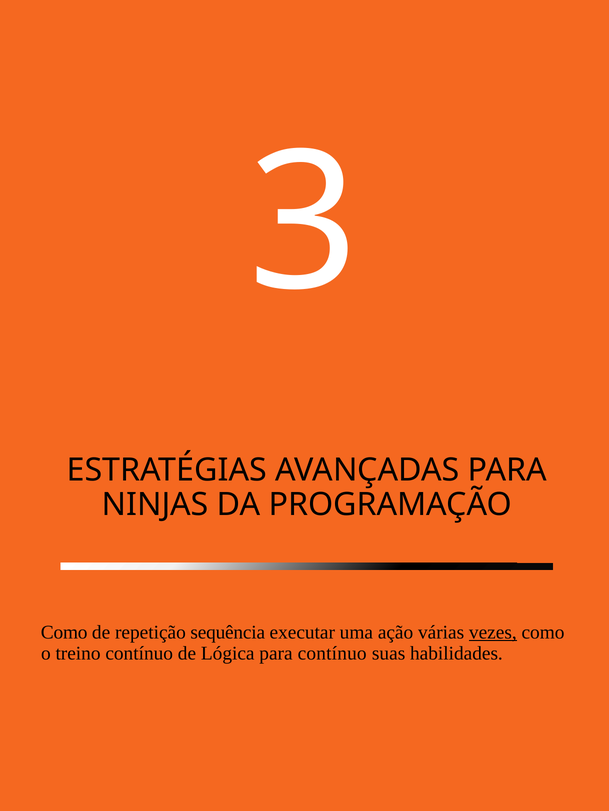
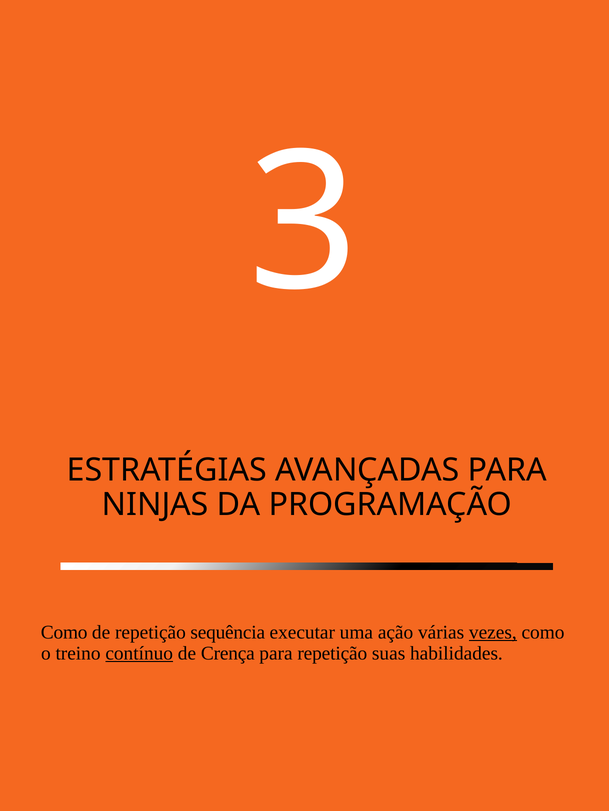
contínuo underline: none -> present (139, 654)
Lógica: Lógica -> Crença (228, 654)
para contínuo: contínuo -> repetição (332, 654)
